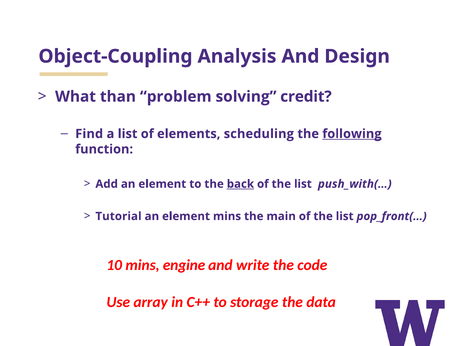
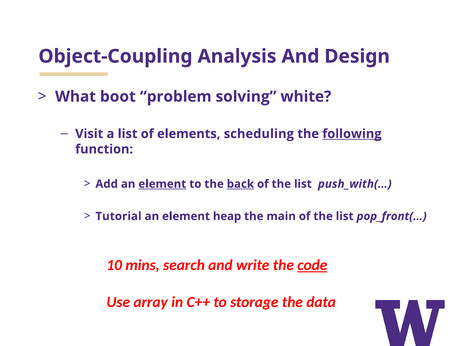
than: than -> boot (118, 97)
credit: credit -> white (306, 97)
Find: Find -> Visit (89, 134)
element underline: none -> present (162, 184)
element mins: mins -> heap (227, 216)
engine: engine -> search (184, 265)
code underline: none -> present (312, 265)
